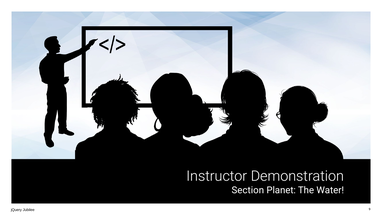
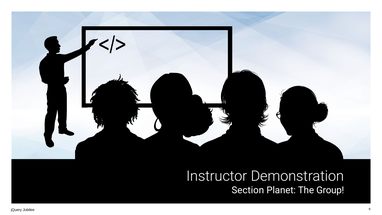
Water: Water -> Group (330, 190)
